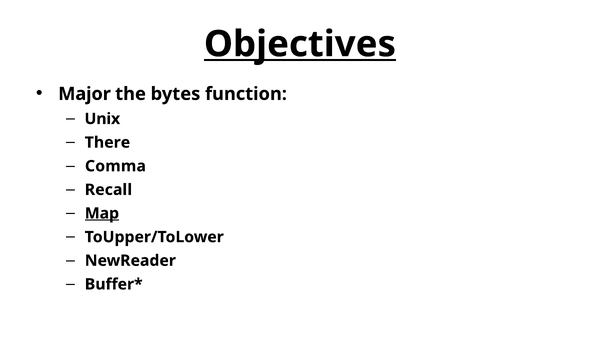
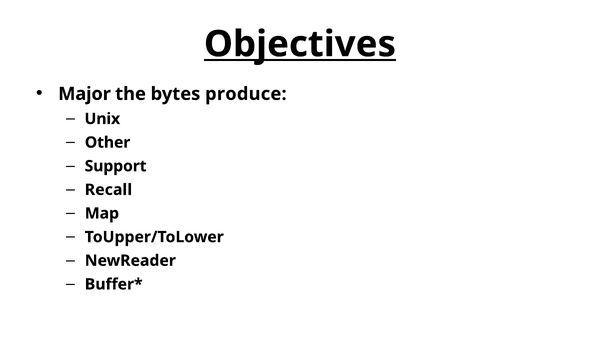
function: function -> produce (246, 94)
There: There -> Other (108, 143)
Comma: Comma -> Support (116, 166)
Map underline: present -> none (102, 214)
